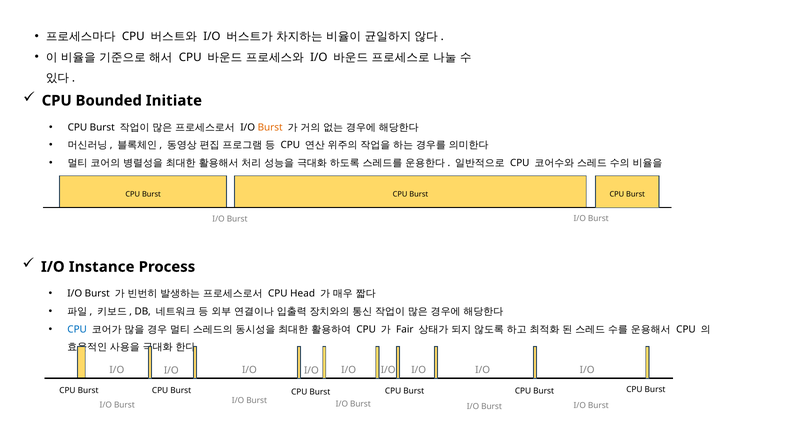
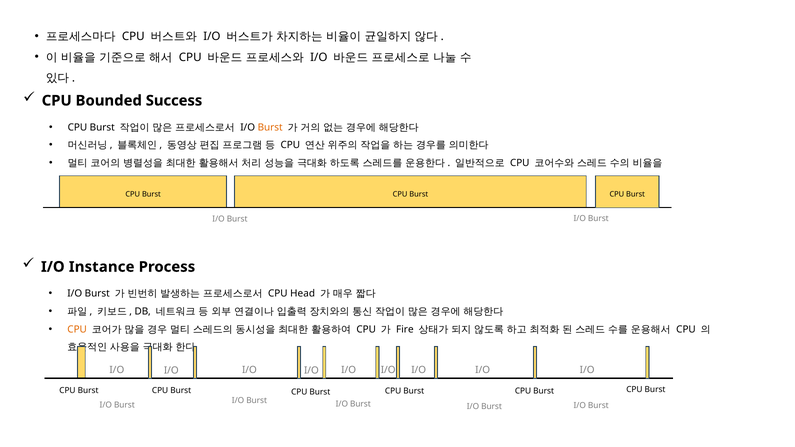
Initiate: Initiate -> Success (174, 101)
CPU colour: blue -> orange (77, 329)
Fair: Fair -> Fire (405, 329)
